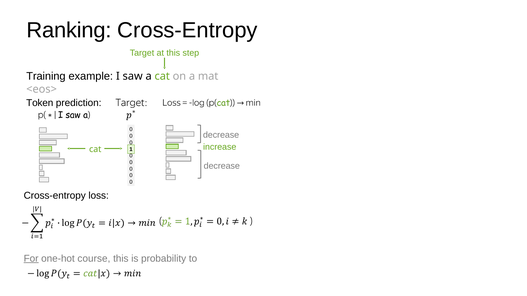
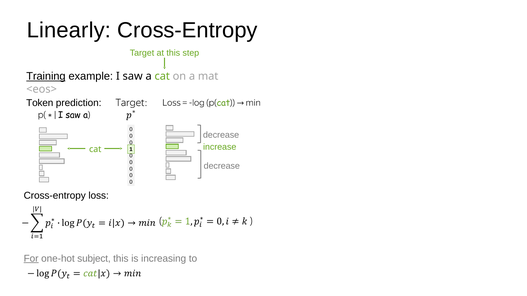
Ranking: Ranking -> Linearly (69, 30)
Training underline: none -> present (46, 76)
course: course -> subject (94, 259)
probability: probability -> increasing (164, 259)
